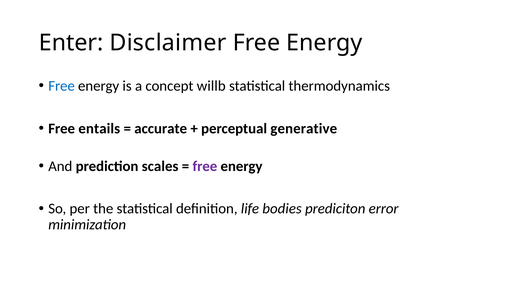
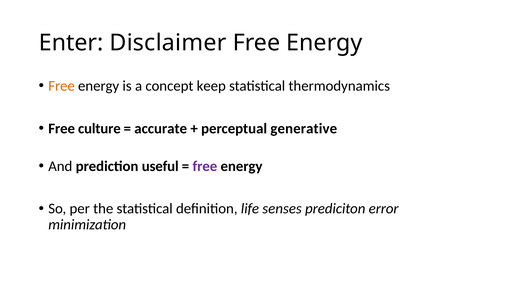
Free colour: blue -> orange (62, 86)
willb: willb -> keep (211, 86)
entails: entails -> culture (99, 128)
scales: scales -> useful (160, 166)
bodies: bodies -> senses (282, 209)
